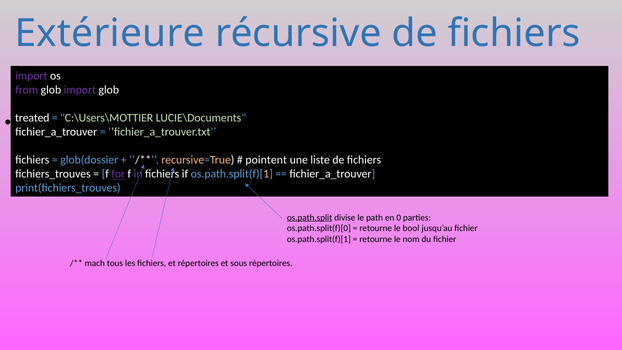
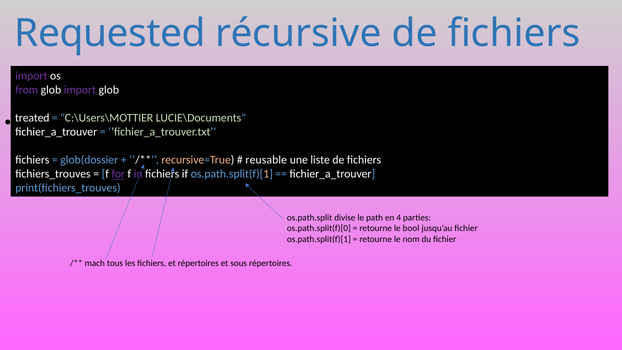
Extérieure: Extérieure -> Requested (110, 34)
pointent: pointent -> reusable (266, 160)
os.path.split underline: present -> none (310, 217)
0: 0 -> 4 (399, 217)
